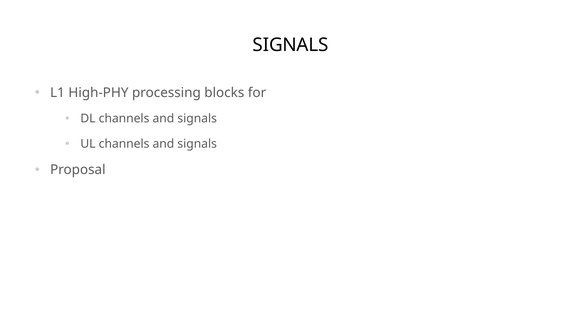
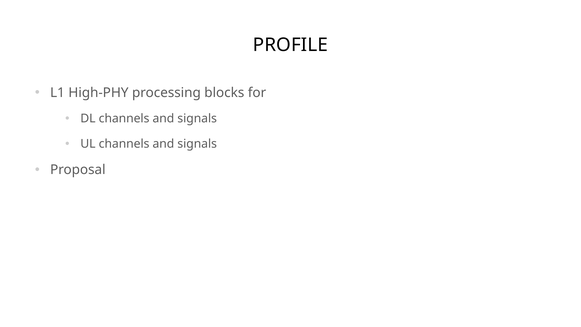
SIGNALS: SIGNALS -> PROFILE (290, 45)
